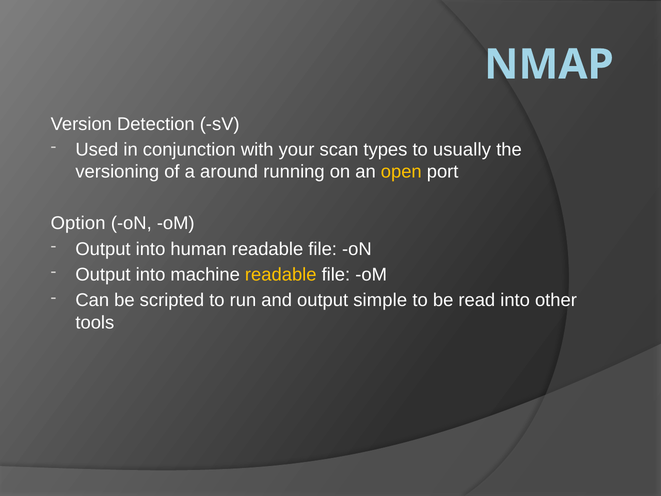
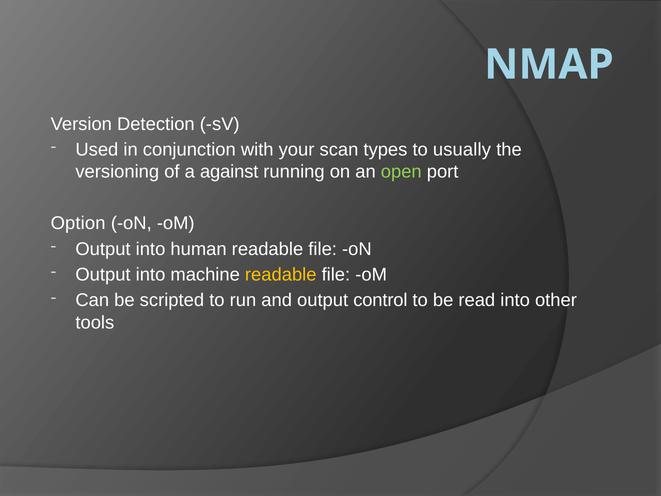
around: around -> against (229, 172)
open colour: yellow -> light green (401, 172)
simple: simple -> control (380, 300)
